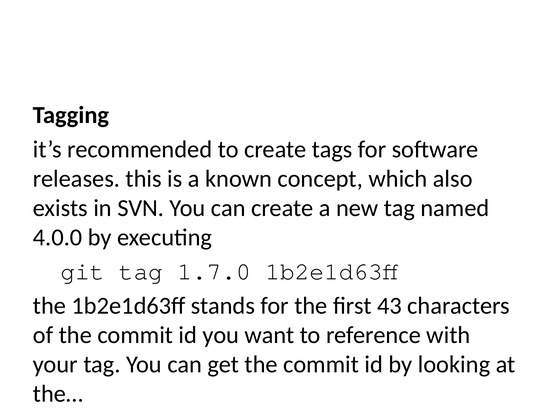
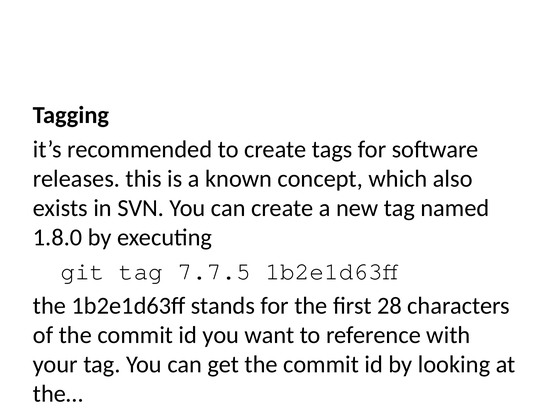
4.0.0: 4.0.0 -> 1.8.0 (58, 237)
1.7.0: 1.7.0 -> 7.7.5 (214, 271)
43: 43 -> 28 (389, 306)
